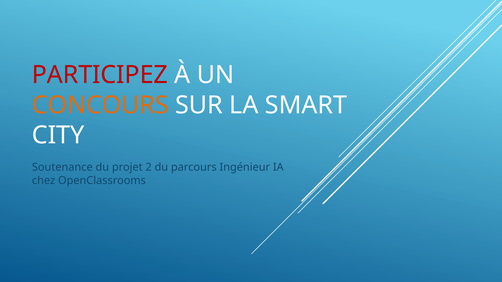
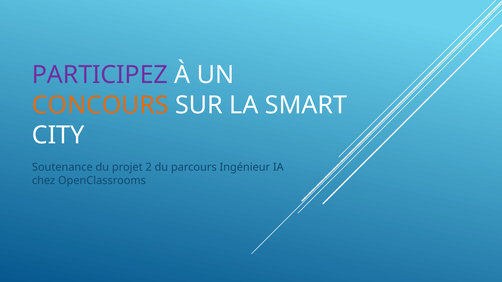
PARTICIPEZ colour: red -> purple (100, 75)
